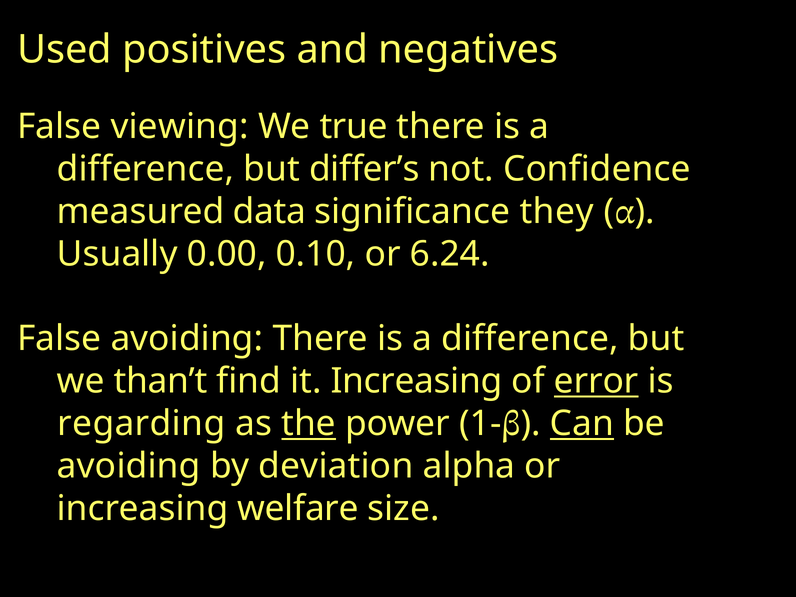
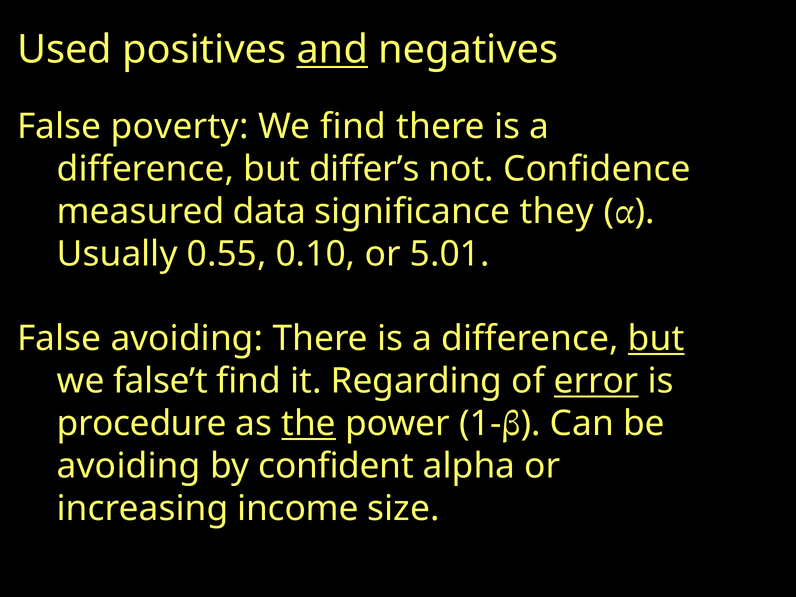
and underline: none -> present (332, 50)
viewing: viewing -> poverty (180, 126)
We true: true -> find (353, 126)
0.00: 0.00 -> 0.55 (227, 254)
6.24: 6.24 -> 5.01 (450, 254)
but underline: none -> present (656, 339)
than’t: than’t -> false’t (161, 381)
it Increasing: Increasing -> Regarding (416, 381)
regarding: regarding -> procedure (142, 424)
Can underline: present -> none (582, 424)
deviation: deviation -> confident (336, 466)
welfare: welfare -> income (298, 509)
